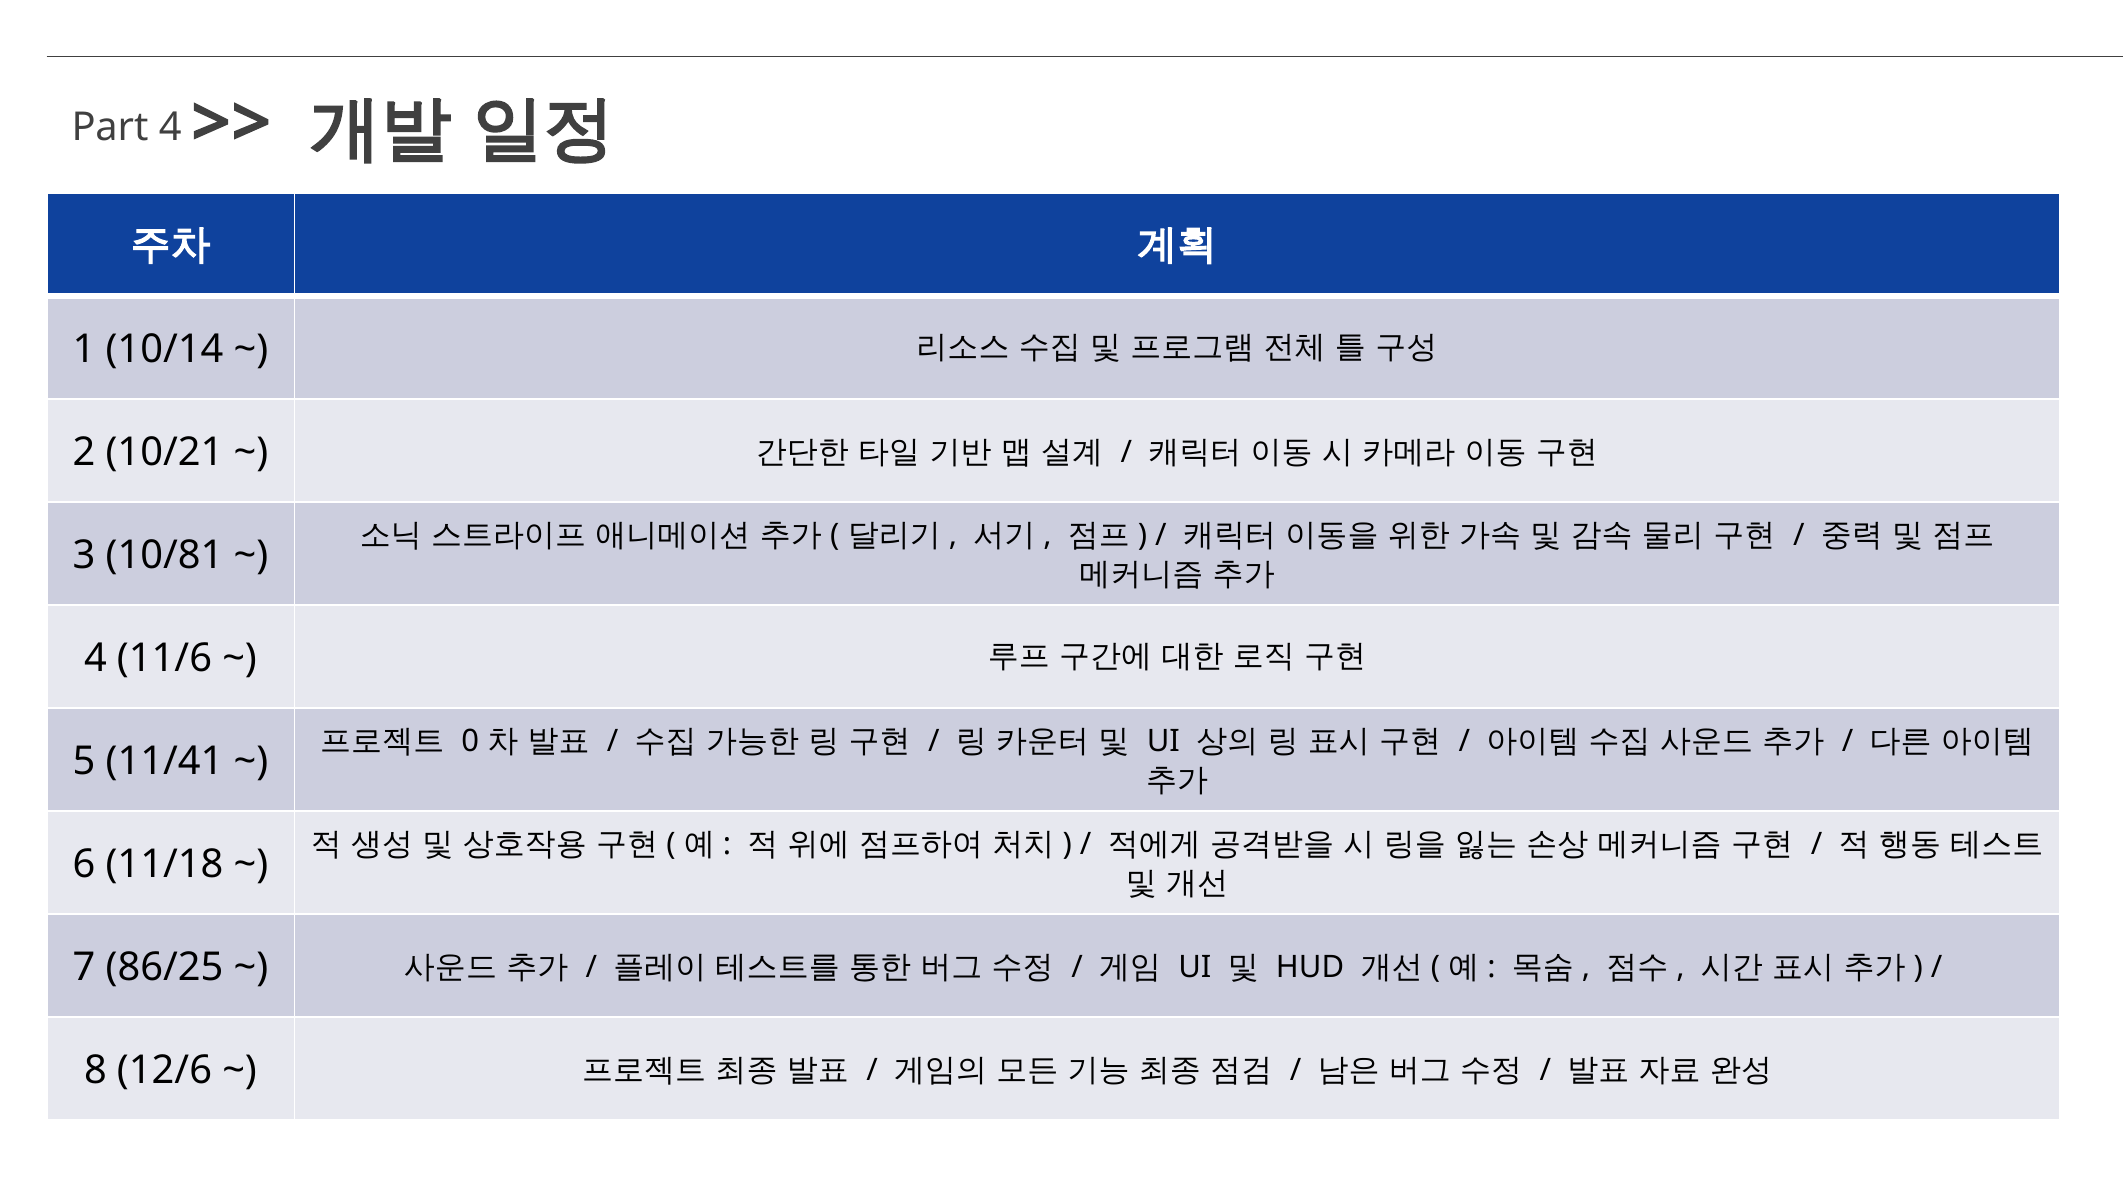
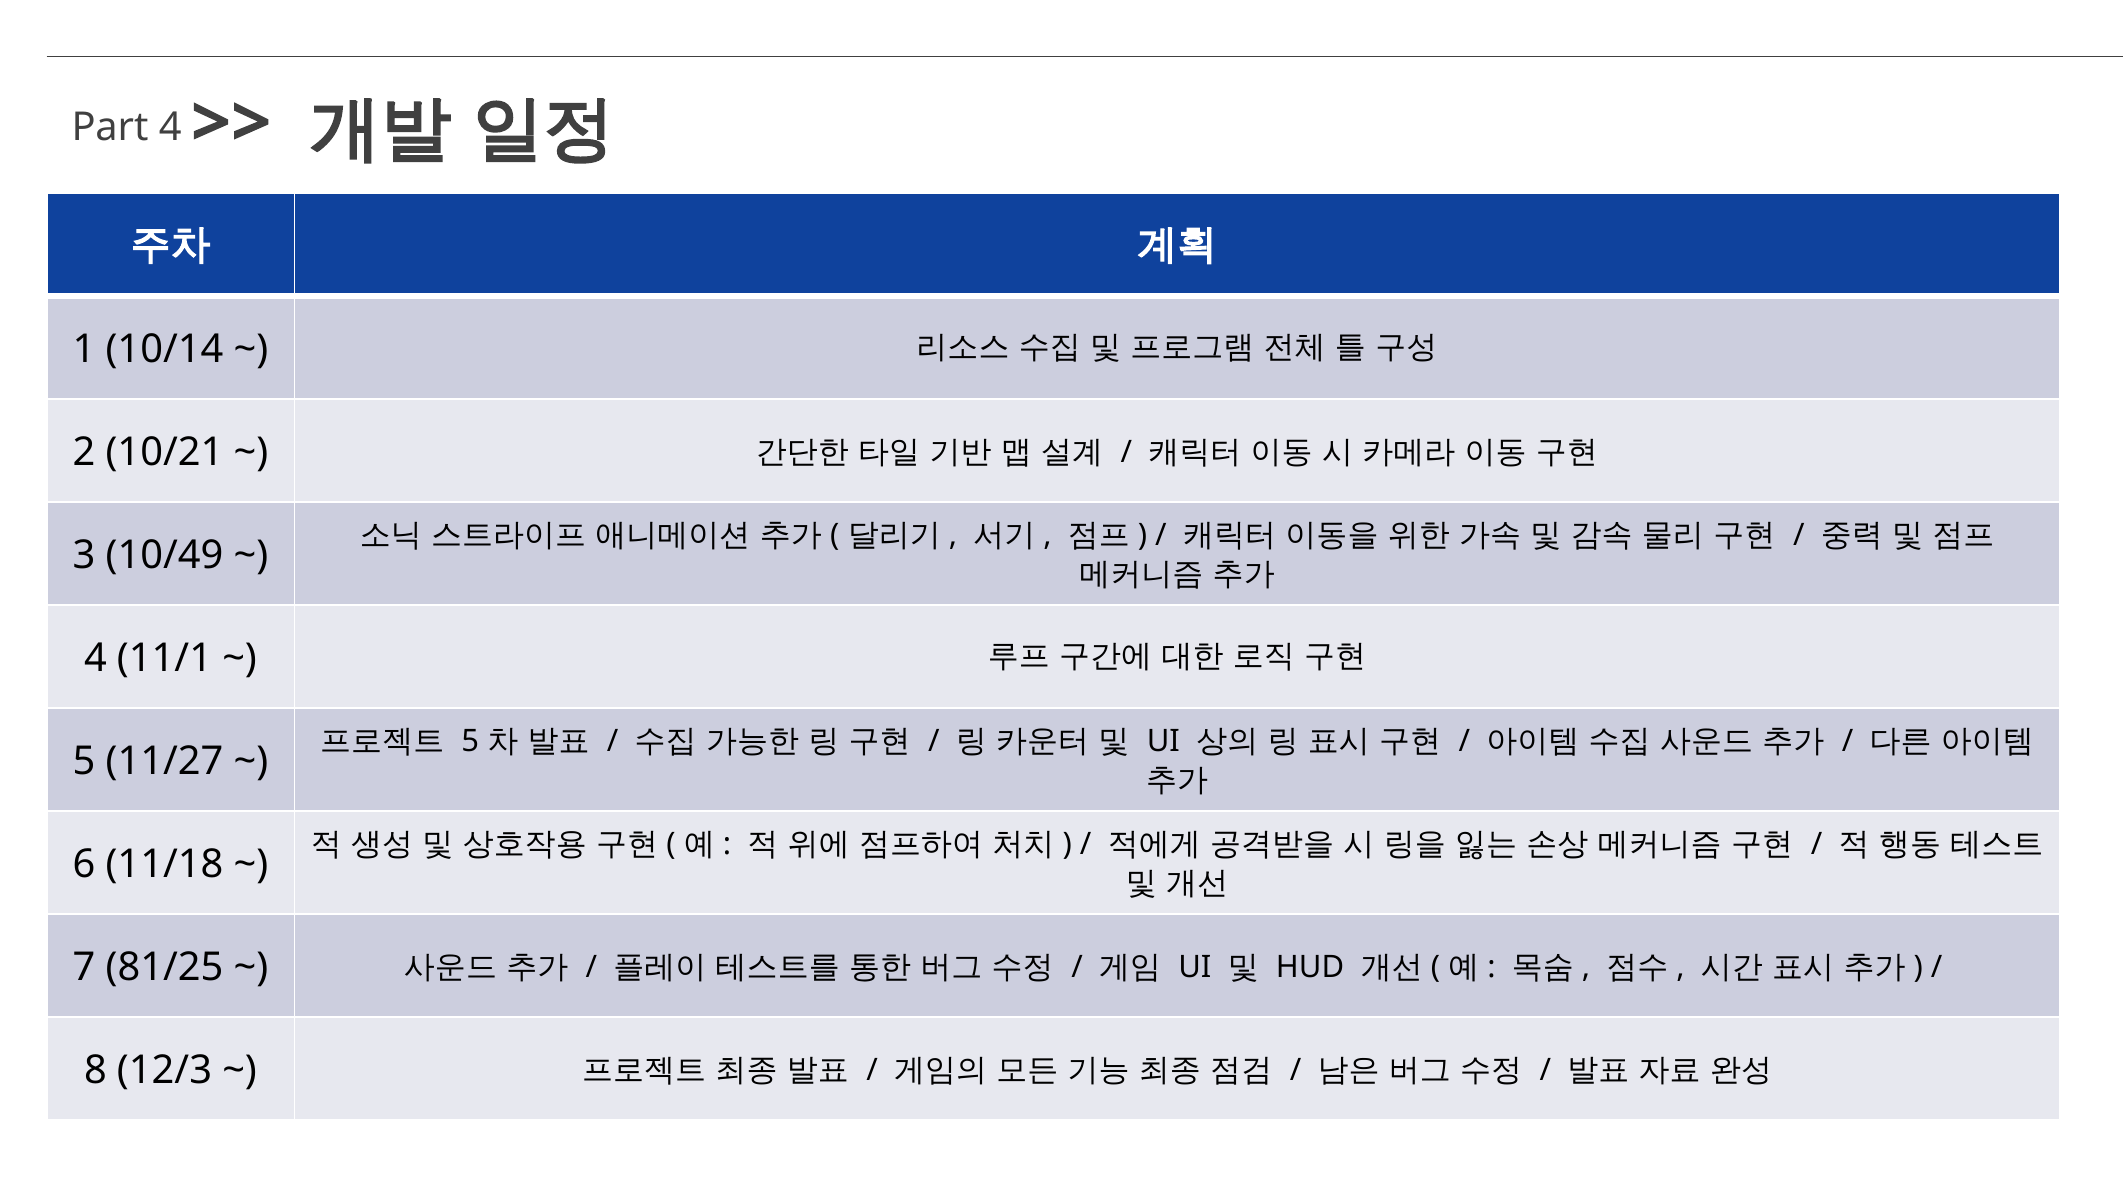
10/81: 10/81 -> 10/49 (165, 556)
11/6: 11/6 -> 11/1 (165, 659)
0: 0 -> 5 (470, 742)
11/41: 11/41 -> 11/27 (165, 762)
86/25: 86/25 -> 81/25 (165, 968)
12/6: 12/6 -> 12/3 (165, 1071)
